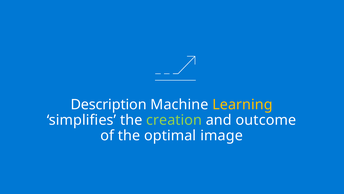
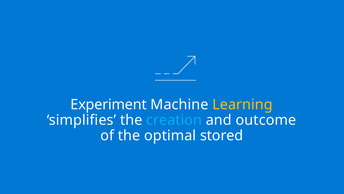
Description: Description -> Experiment (109, 104)
creation colour: light green -> light blue (174, 120)
image: image -> stored (222, 135)
